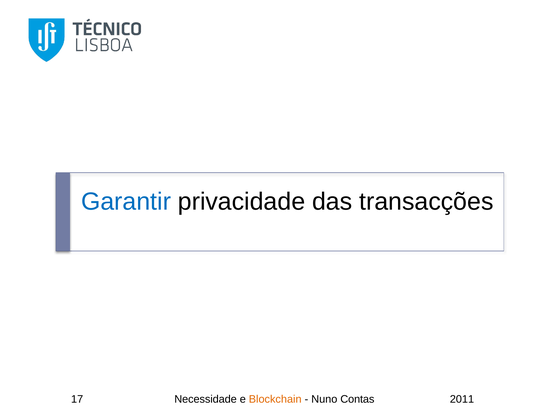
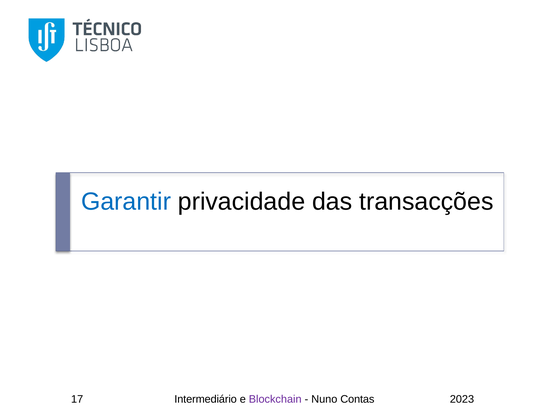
Necessidade: Necessidade -> Intermediário (206, 399)
Blockchain colour: orange -> purple (275, 399)
2011: 2011 -> 2023 (462, 399)
